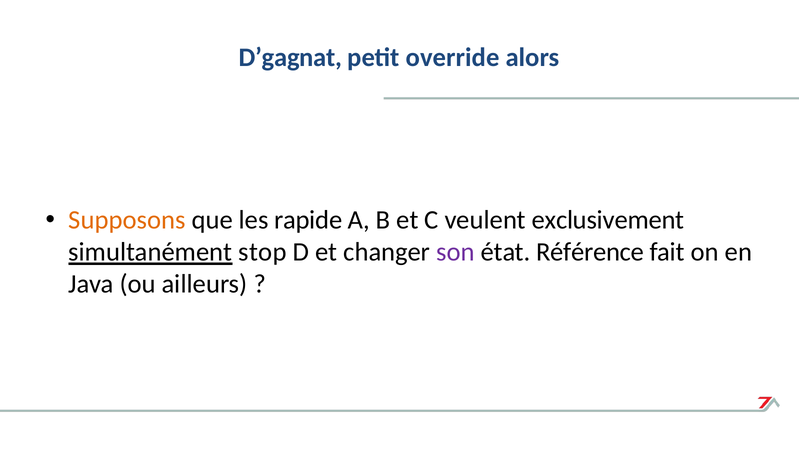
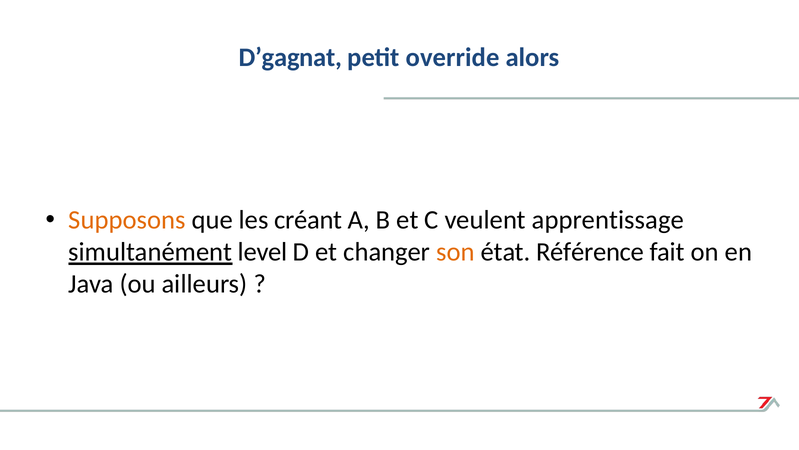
rapide: rapide -> créant (308, 220)
exclusivement: exclusivement -> apprentissage (608, 220)
stop: stop -> level (263, 252)
son colour: purple -> orange (455, 252)
